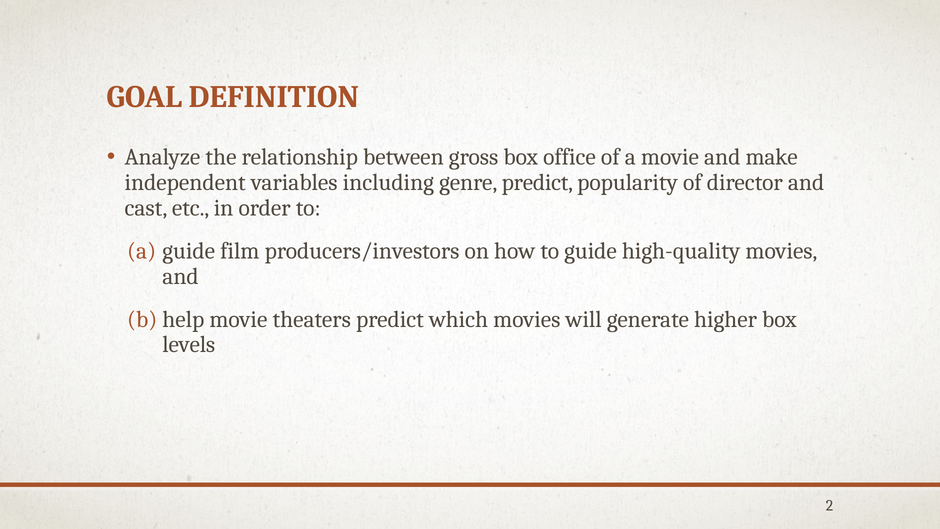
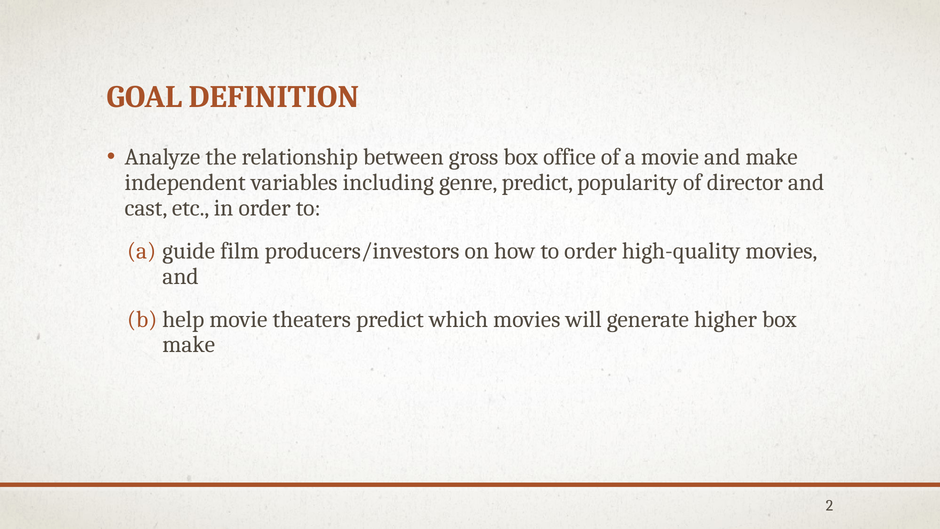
to guide: guide -> order (590, 251)
levels: levels -> make (189, 345)
